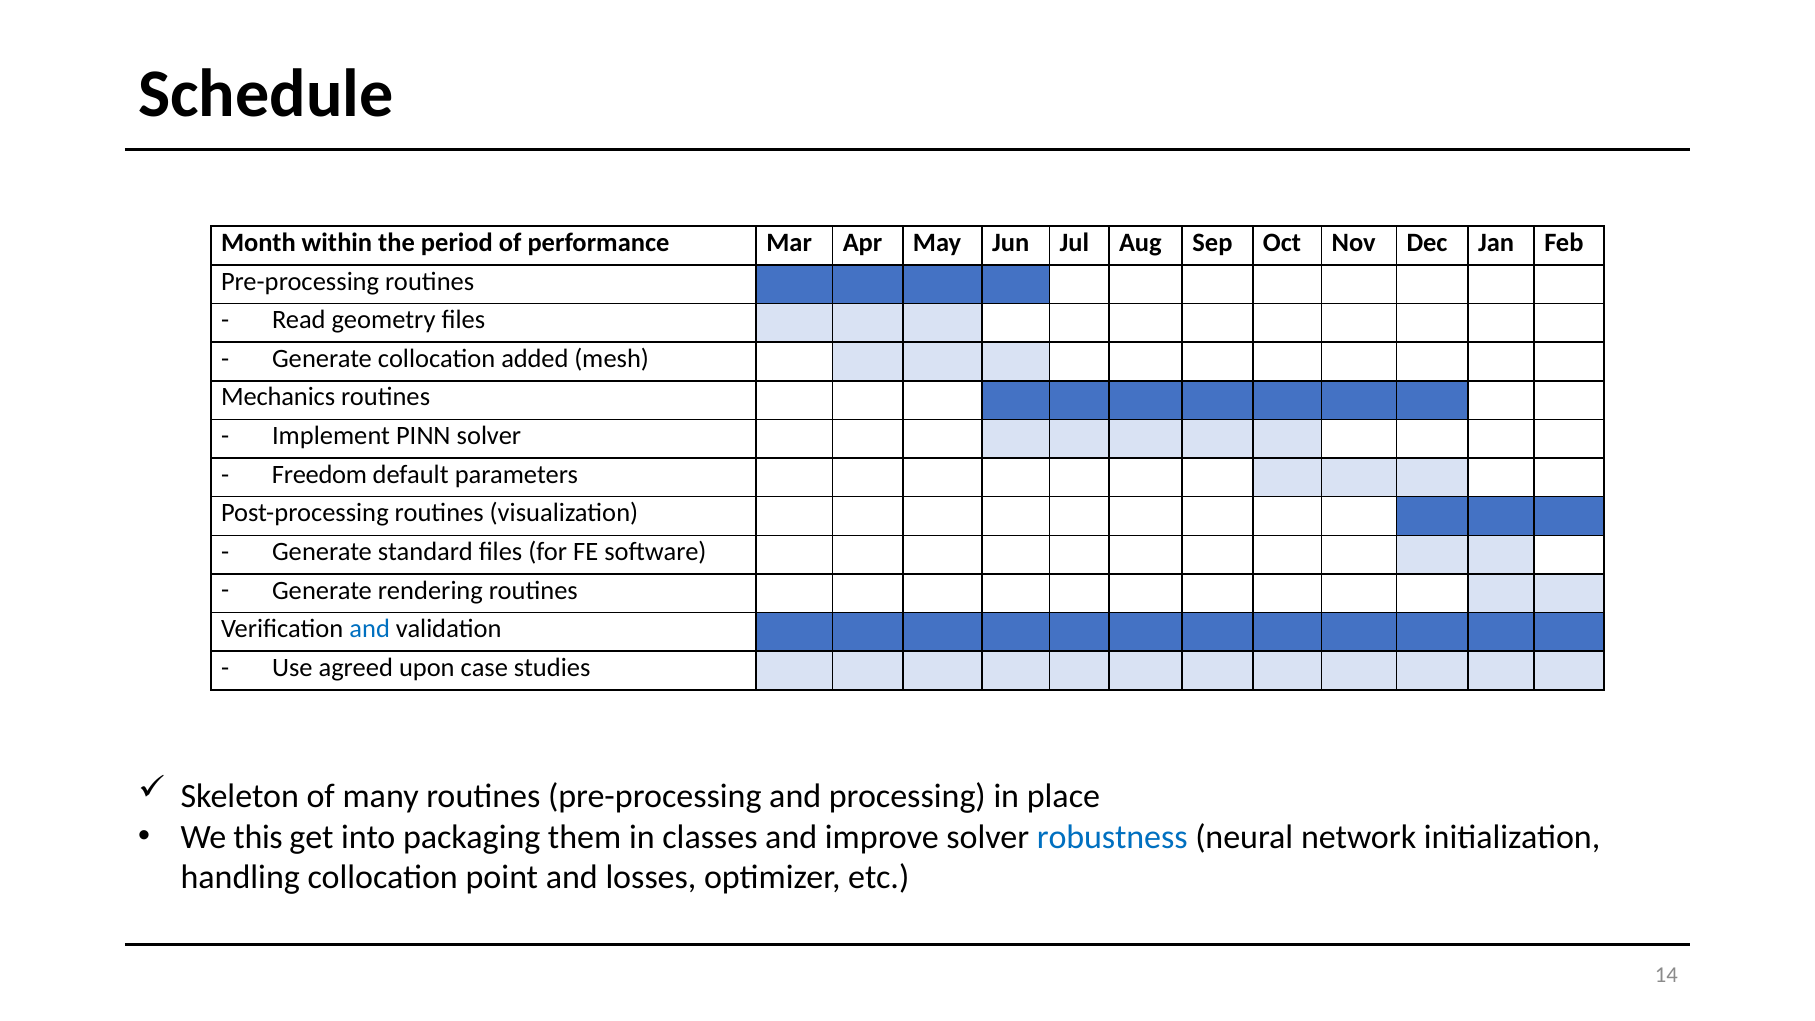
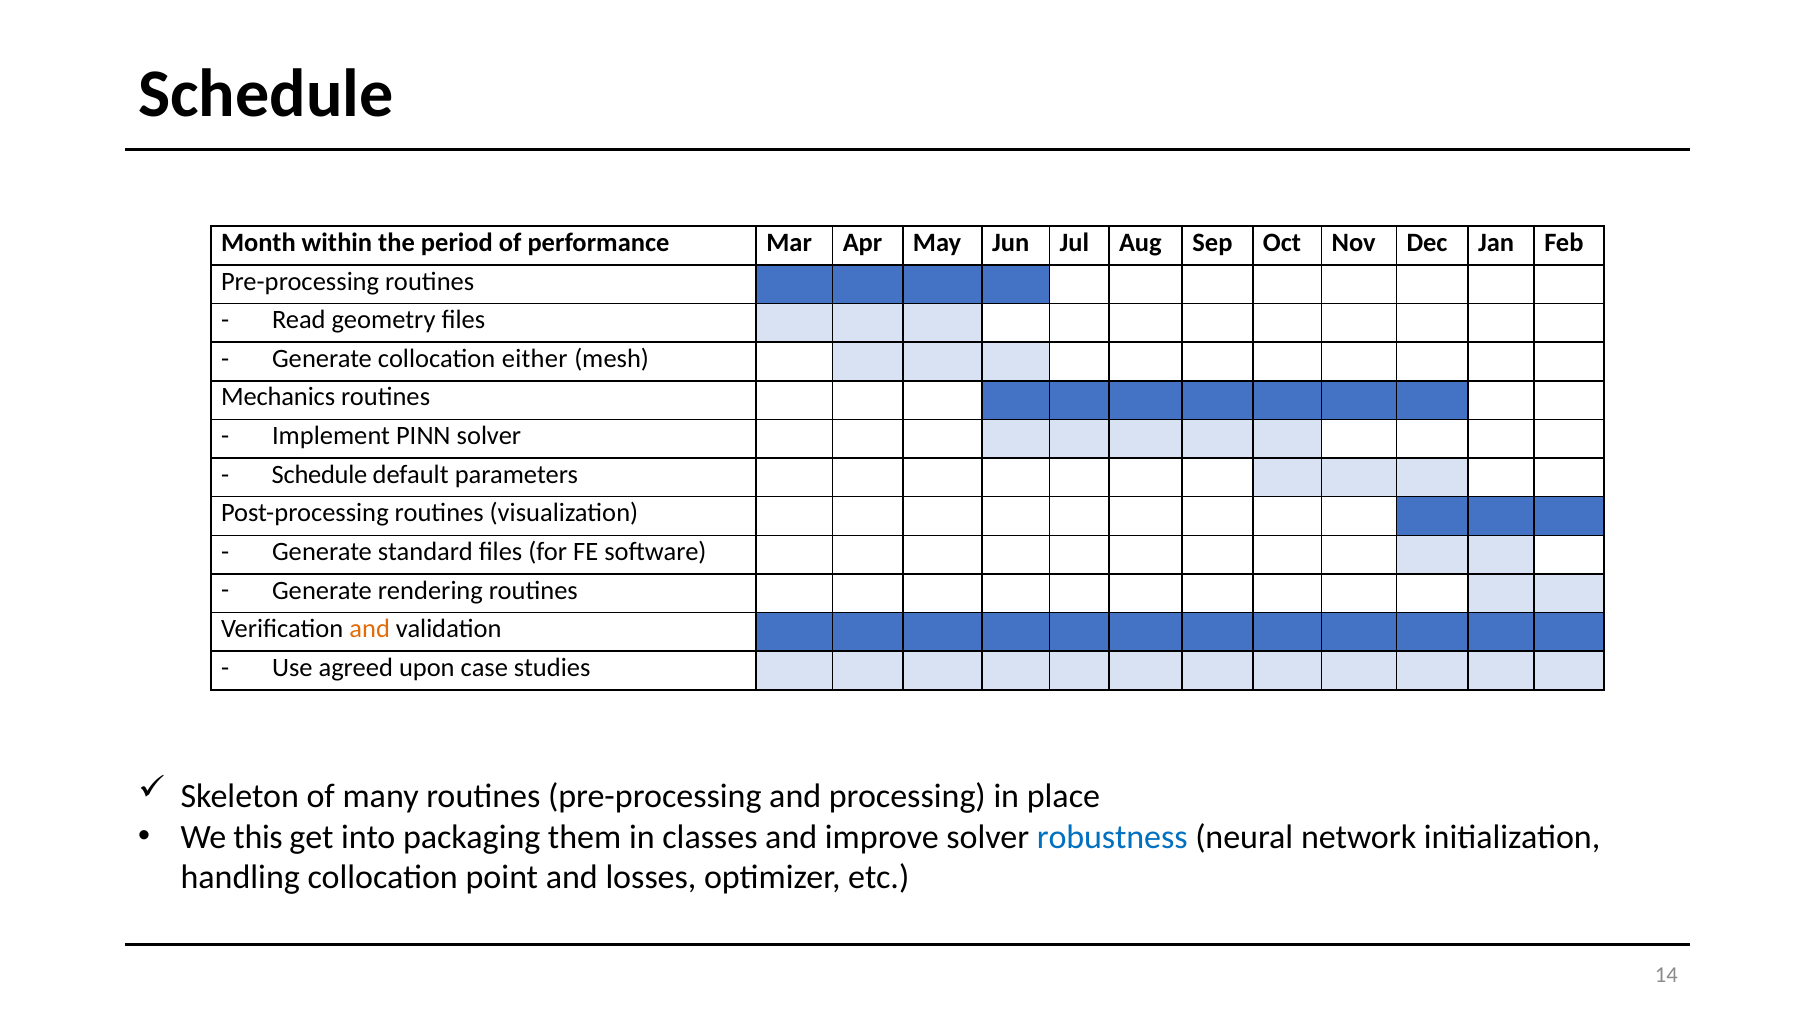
added: added -> either (535, 359)
Freedom: Freedom -> Schedule (320, 474)
and colour: blue -> orange (370, 629)
